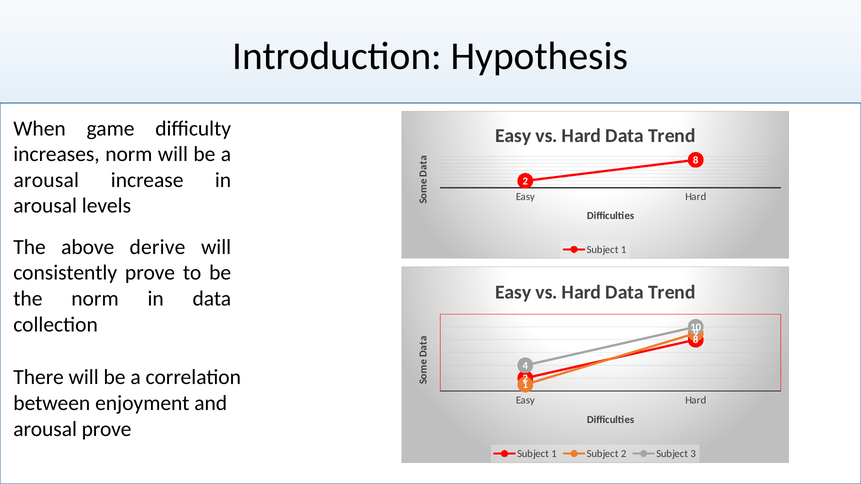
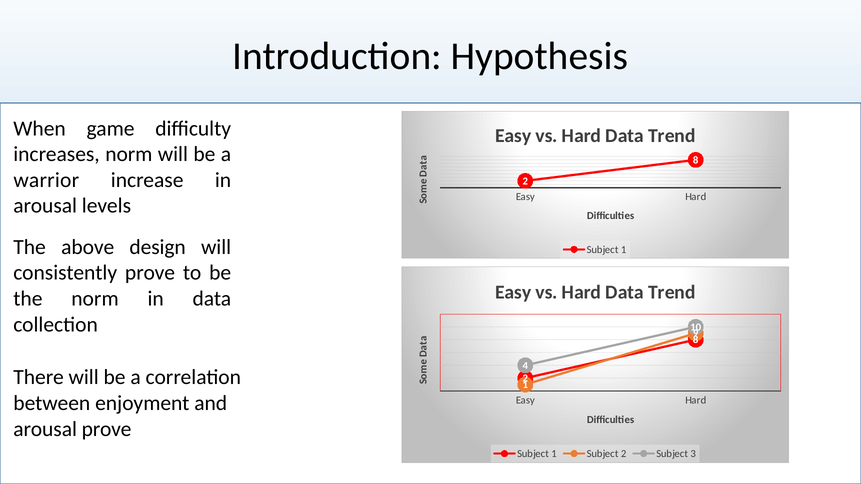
arousal: arousal -> warrior (46, 180)
derive: derive -> design (158, 247)
